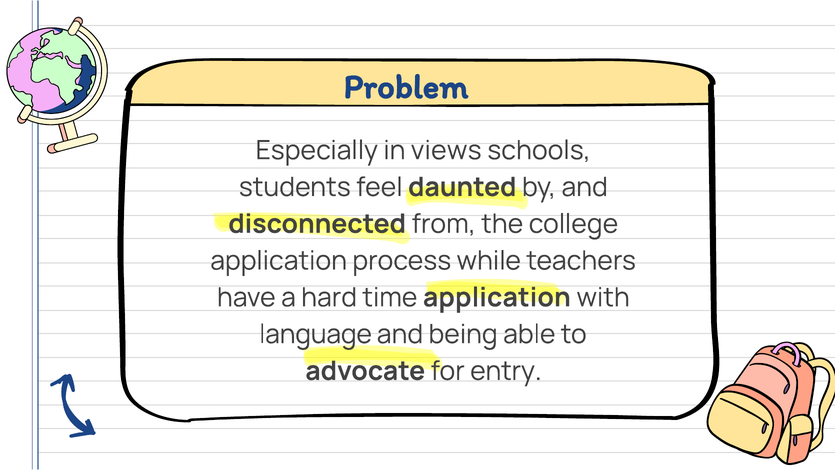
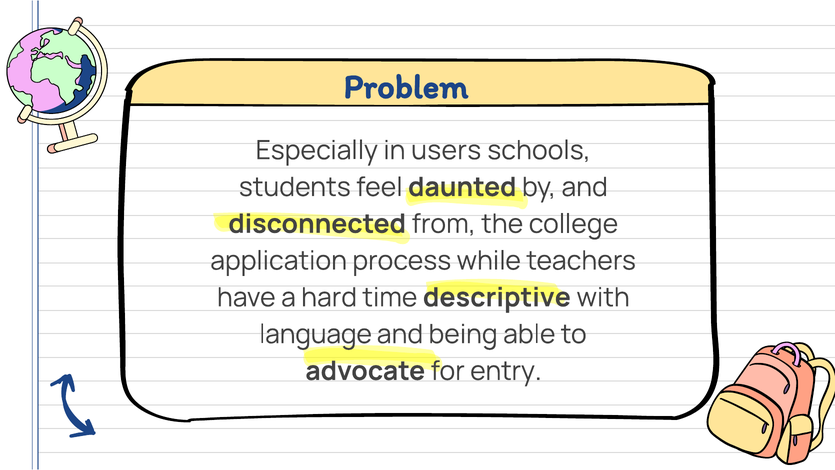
views: views -> users (446, 150)
time application: application -> descriptive (497, 297)
